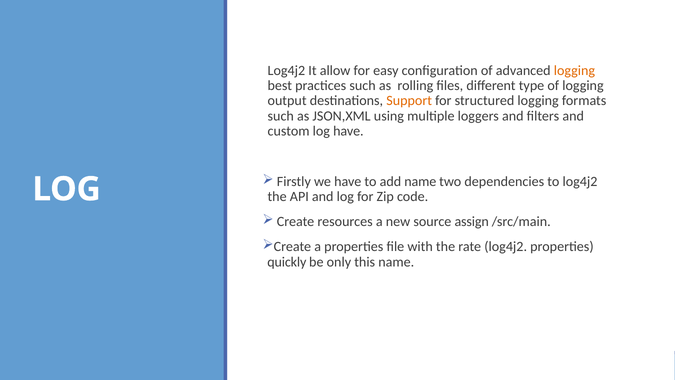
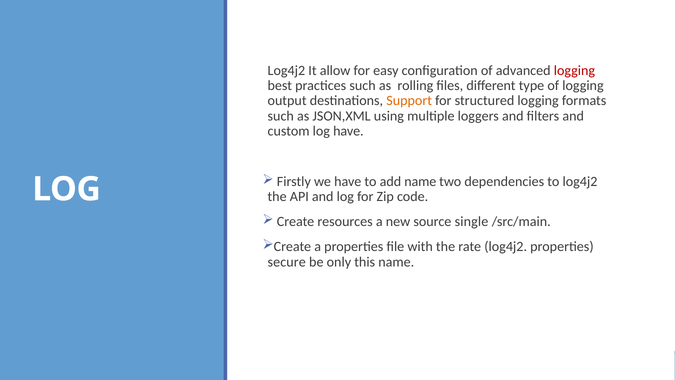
logging colour: orange -> red (574, 70)
assign: assign -> single (471, 222)
quickly: quickly -> secure (287, 262)
